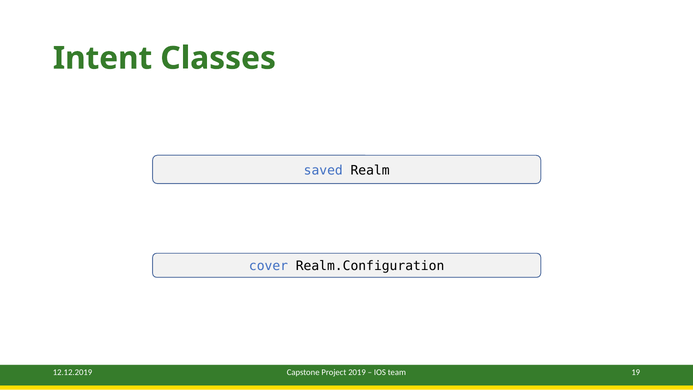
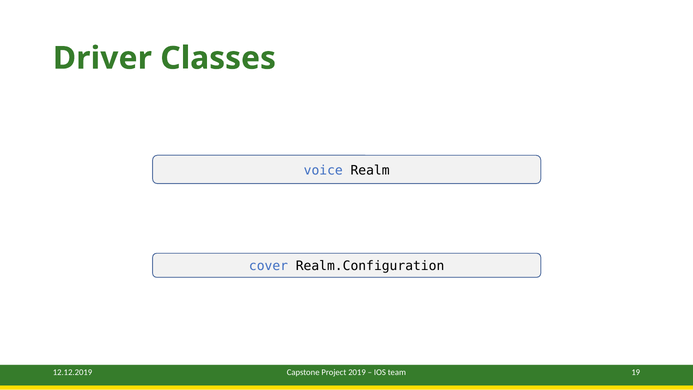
Intent: Intent -> Driver (102, 58)
saved: saved -> voice (323, 170)
